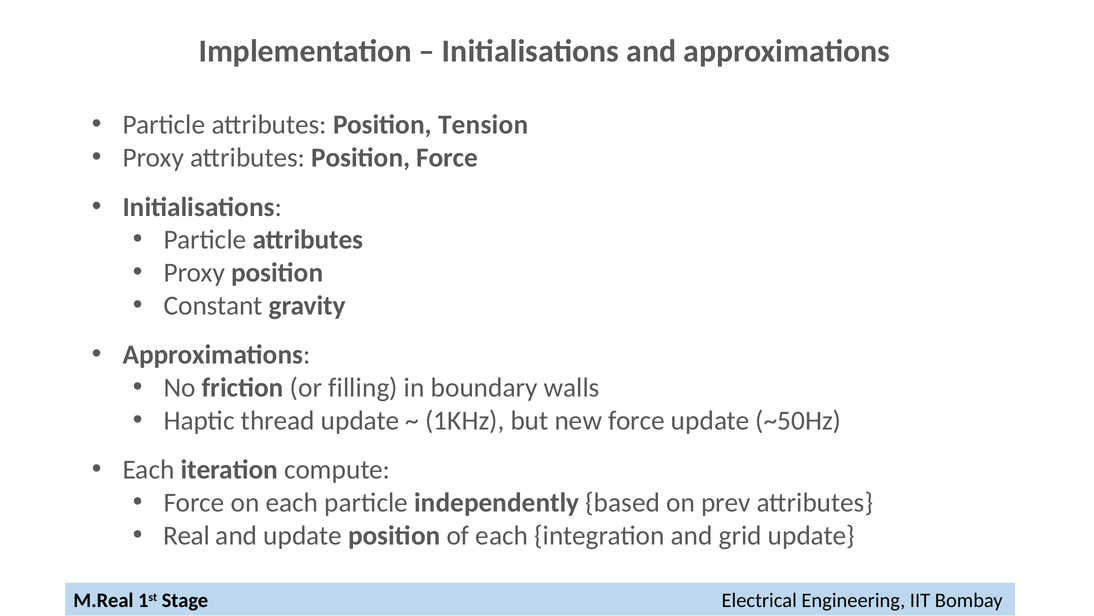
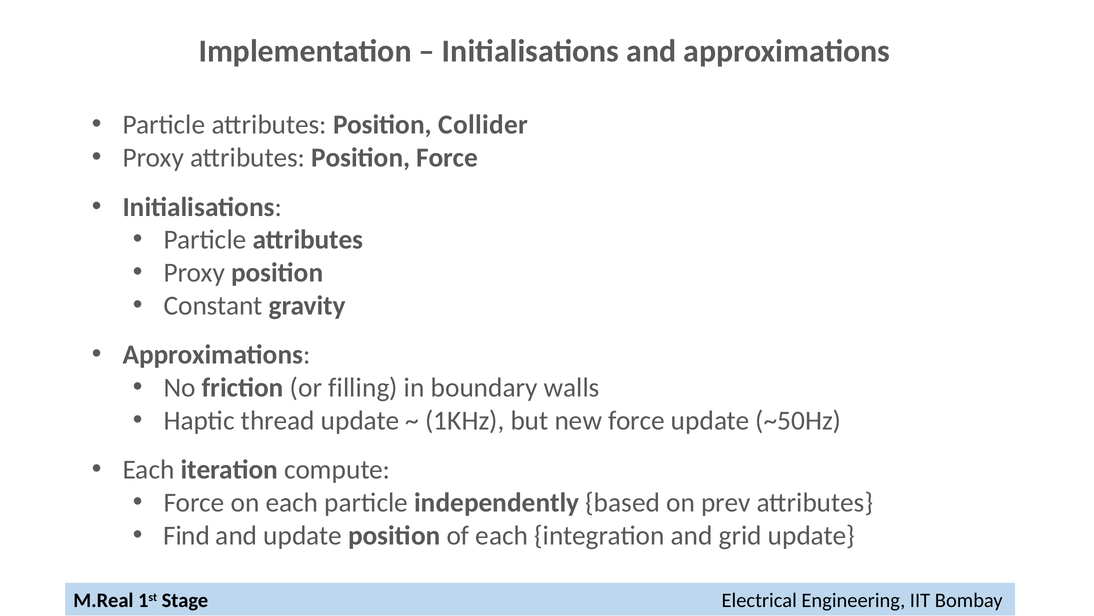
Tension: Tension -> Collider (483, 125)
Real: Real -> Find (187, 535)
